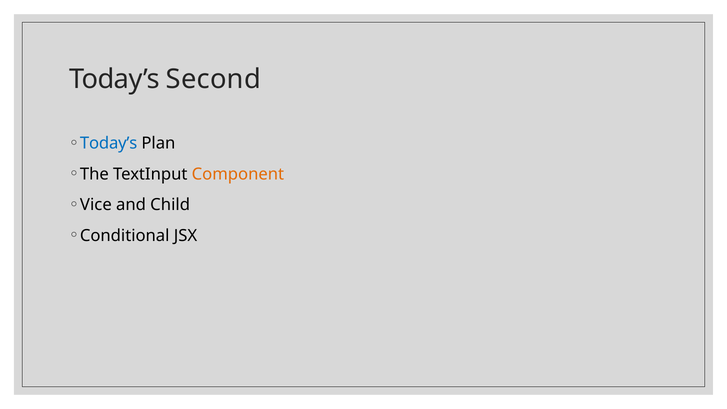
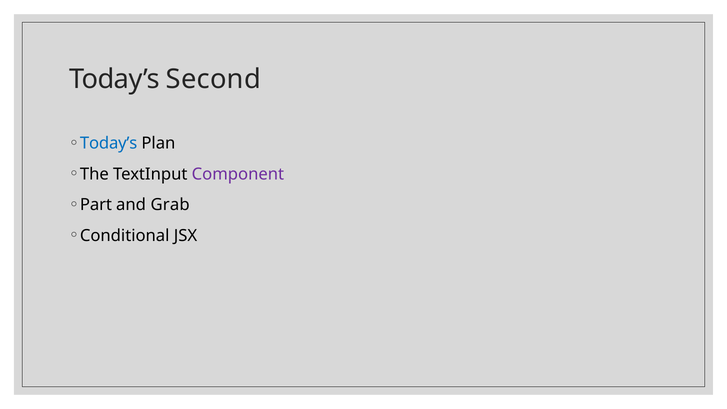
Component colour: orange -> purple (238, 174)
Vice: Vice -> Part (96, 205)
Child: Child -> Grab (170, 205)
